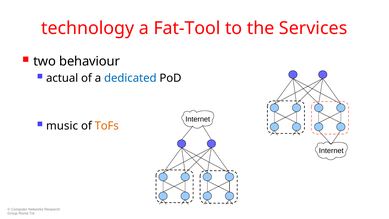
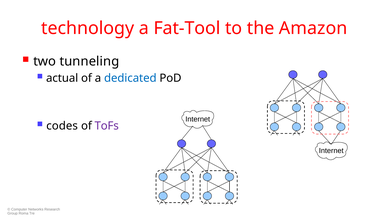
Services: Services -> Amazon (313, 28)
behaviour: behaviour -> tunneling (89, 61)
music: music -> codes (62, 126)
ToFs colour: orange -> purple (107, 126)
